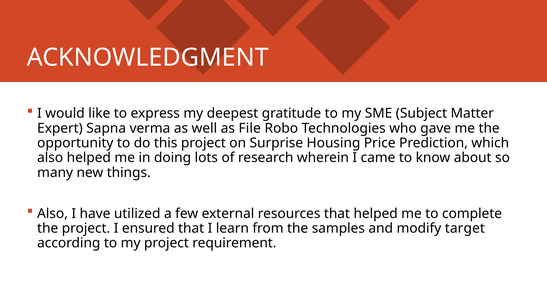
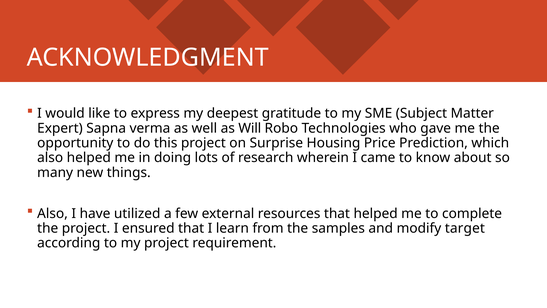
File: File -> Will (250, 128)
